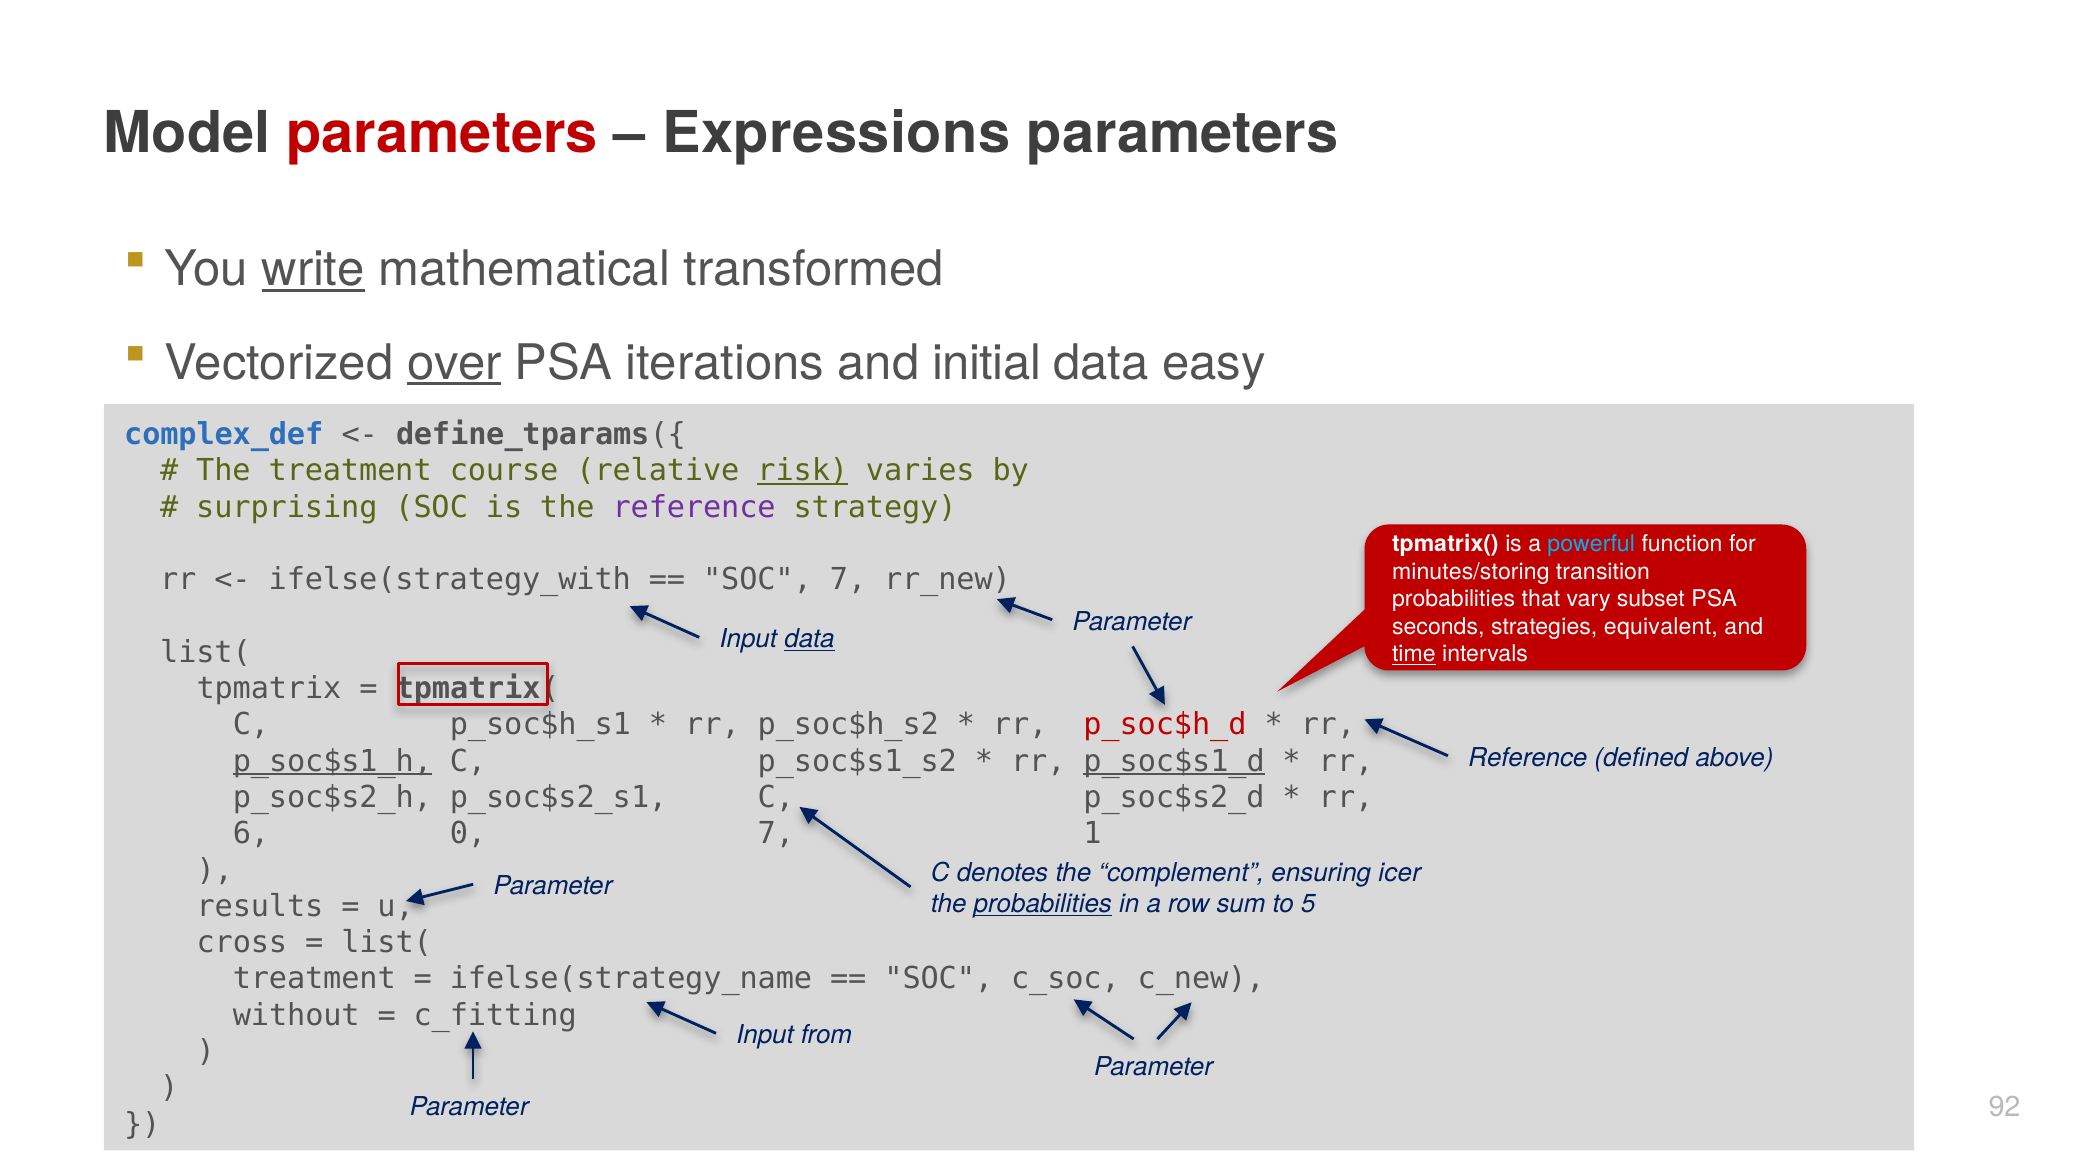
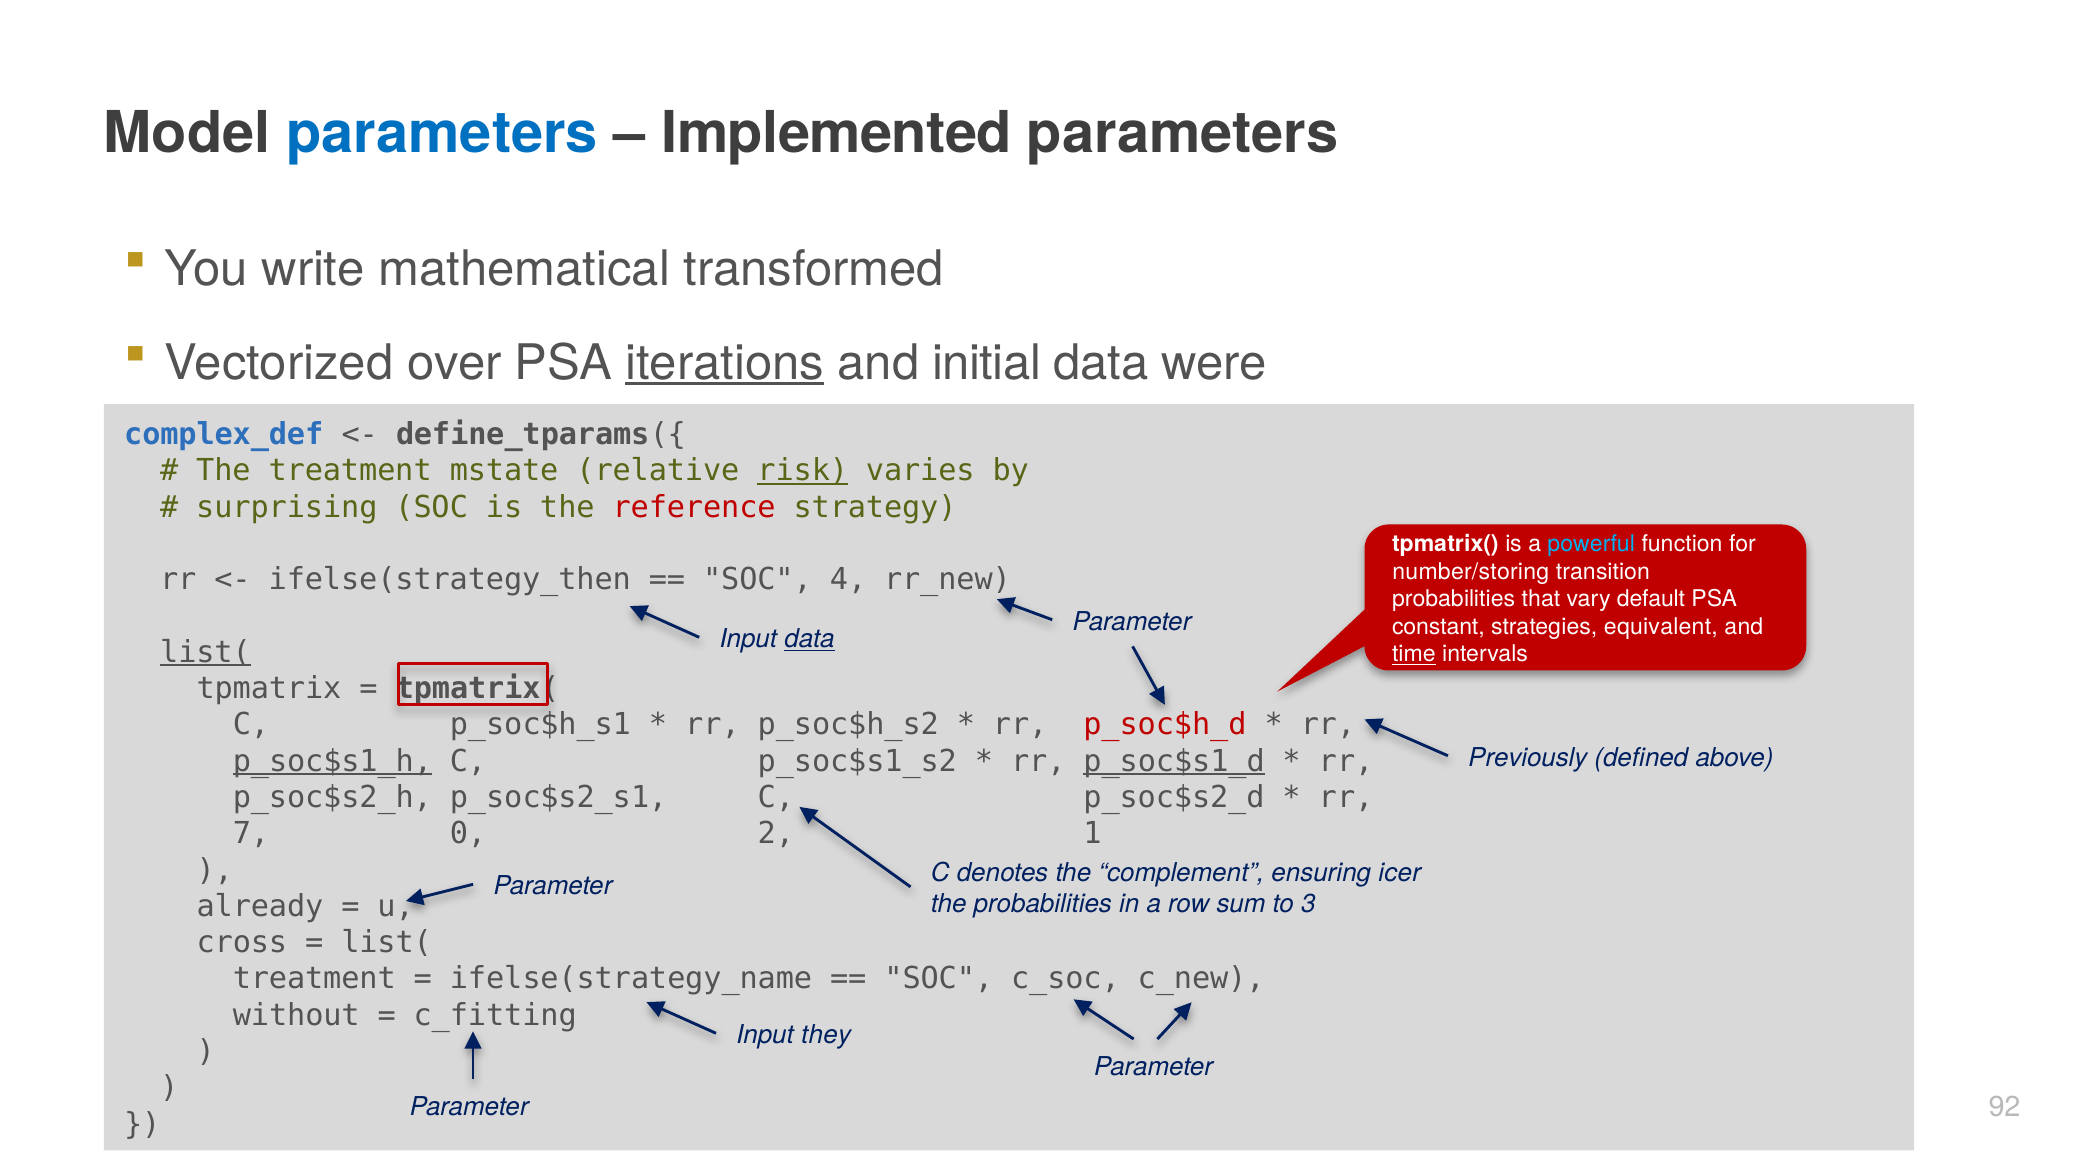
parameters colour: red -> blue (442, 134)
Expressions: Expressions -> Implemented (837, 134)
write underline: present -> none (313, 270)
over underline: present -> none (454, 363)
iterations underline: none -> present (725, 363)
easy: easy -> were (1214, 363)
course: course -> mstate (504, 471)
reference colour: purple -> red (694, 507)
minutes/storing: minutes/storing -> number/storing (1471, 572)
ifelse(strategy_with: ifelse(strategy_with -> ifelse(strategy_then (450, 580)
SOC 7: 7 -> 4 (848, 580)
subset: subset -> default (1651, 599)
seconds: seconds -> constant (1438, 627)
list( underline: none -> present (205, 653)
Reference: Reference -> Previously (1528, 758)
6: 6 -> 7 (251, 834)
0 7: 7 -> 2 (776, 834)
results: results -> already (260, 907)
probabilities underline: present -> none (1043, 905)
5: 5 -> 3 (1308, 905)
from: from -> they (826, 1035)
